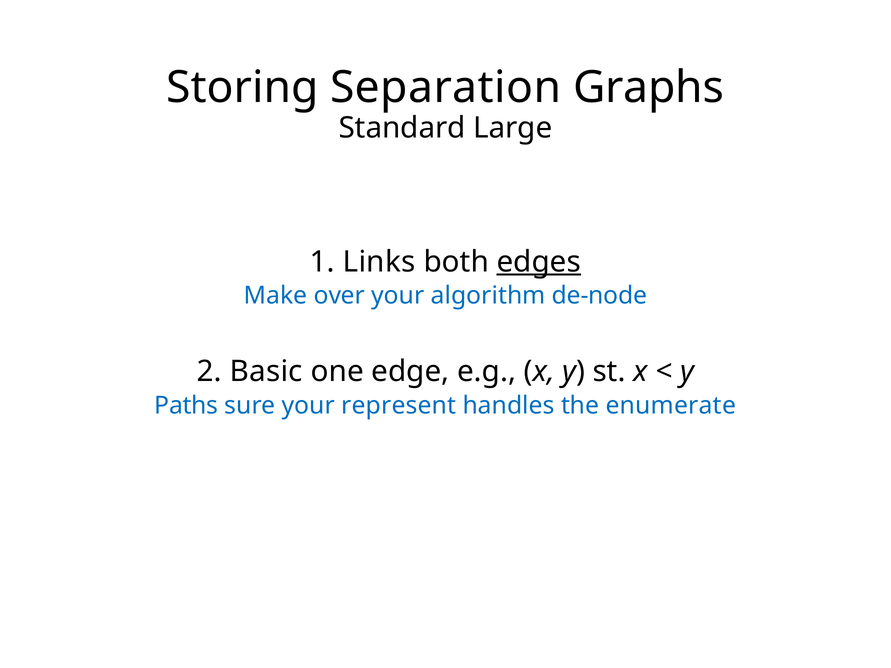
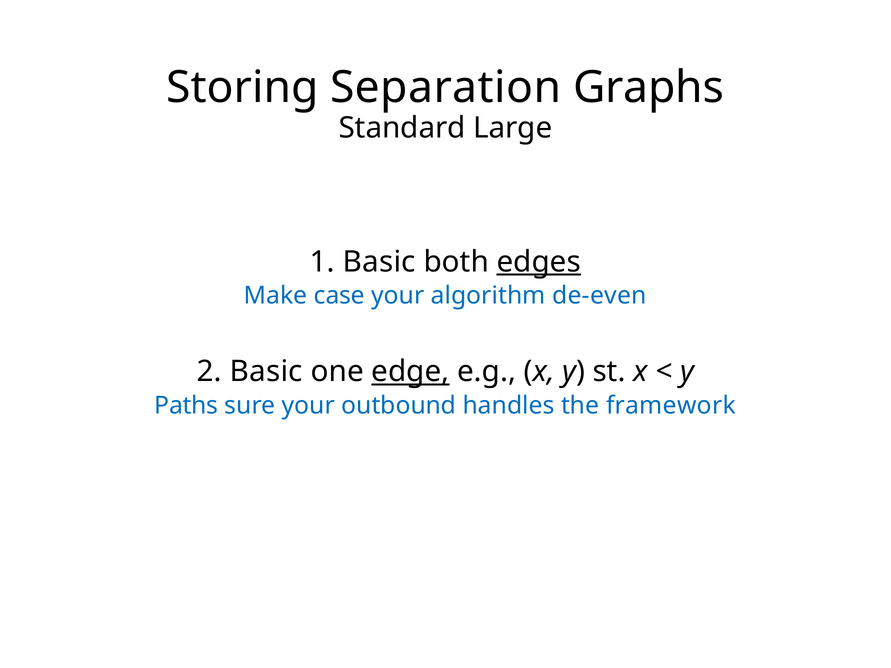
1 Links: Links -> Basic (379, 262)
over: over -> case (339, 296)
de-node: de-node -> de-even (599, 296)
edge underline: none -> present (410, 372)
represent: represent -> outbound (399, 406)
enumerate: enumerate -> framework (671, 406)
